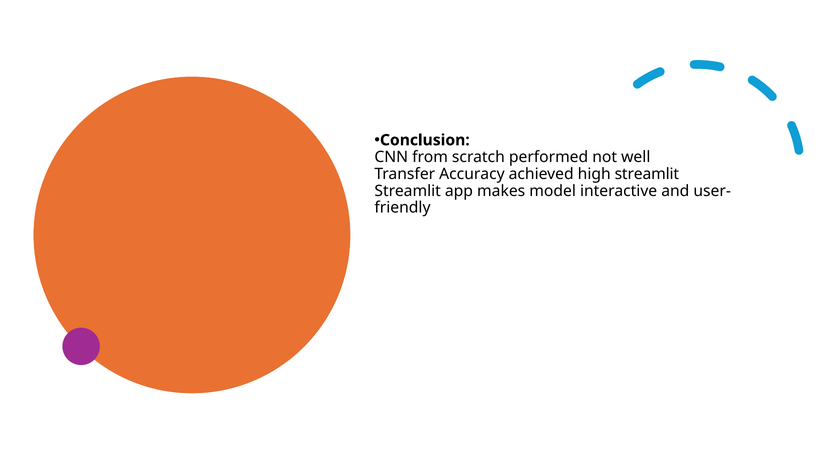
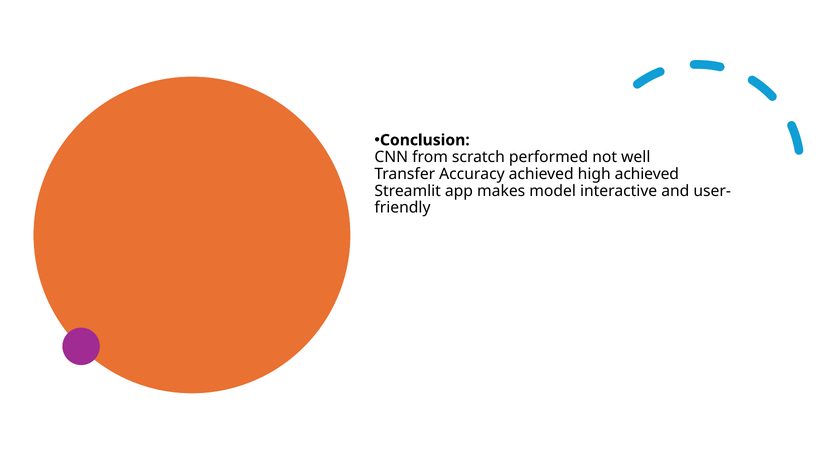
high streamlit: streamlit -> achieved (647, 174)
